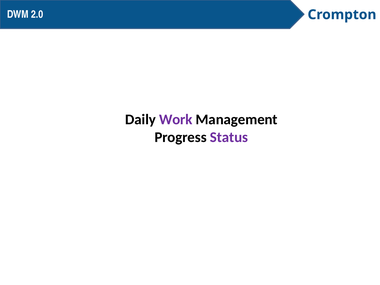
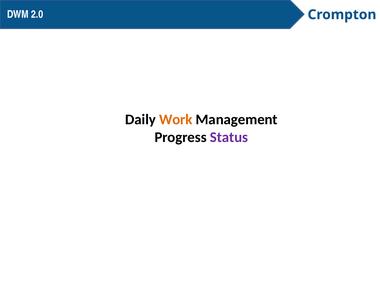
Work colour: purple -> orange (176, 119)
